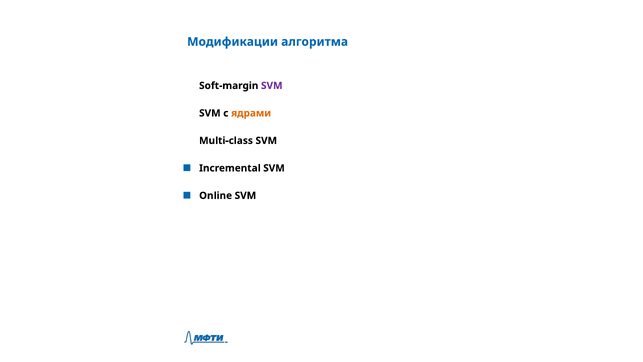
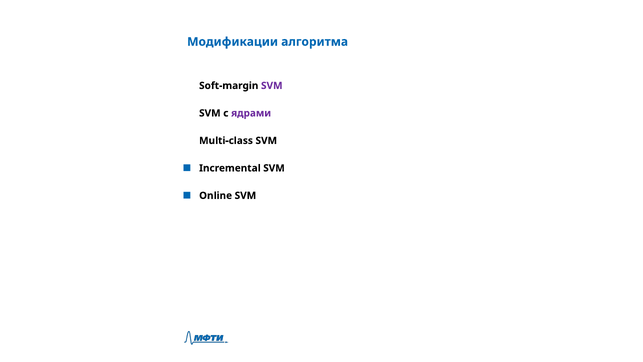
ядрами colour: orange -> purple (251, 113)
